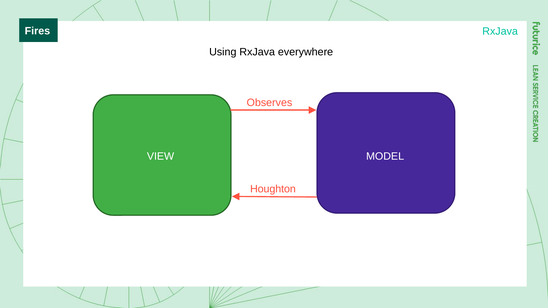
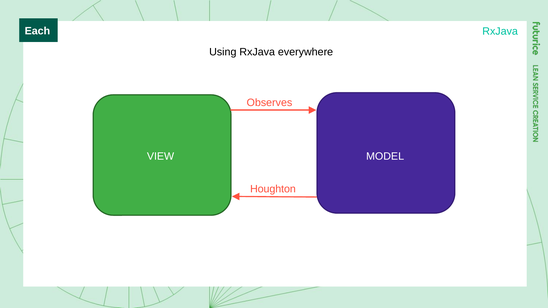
Fires: Fires -> Each (37, 31)
